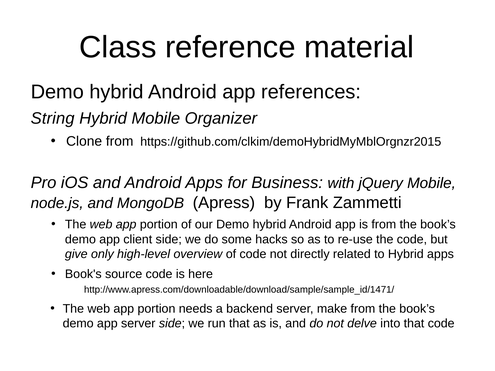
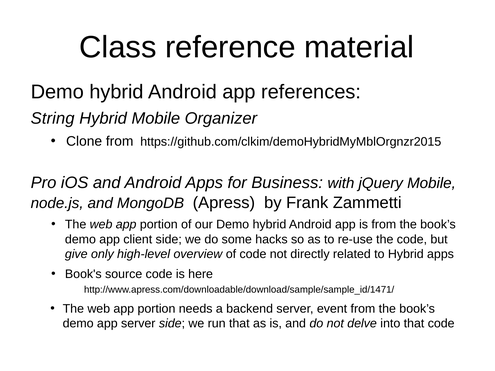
make: make -> event (332, 309)
